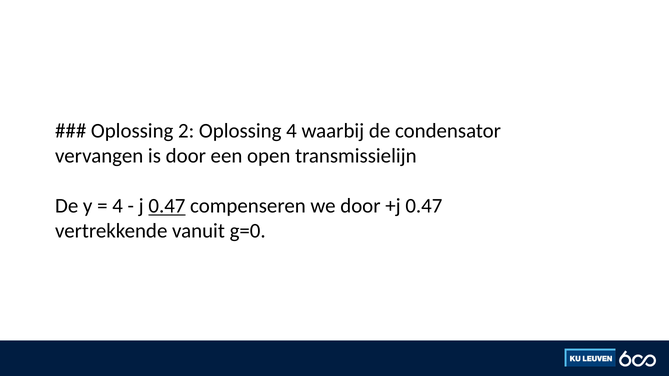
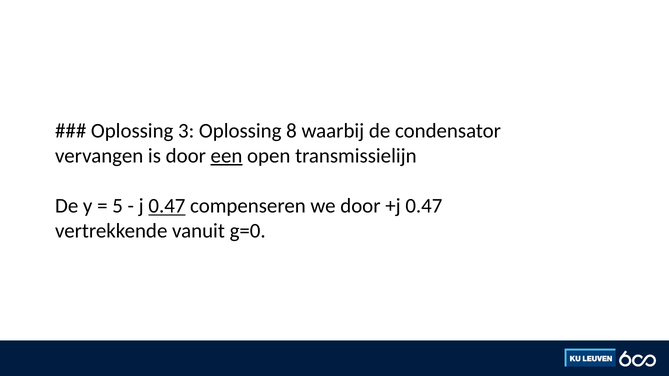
2: 2 -> 3 (186, 131)
Oplossing 4: 4 -> 8 (292, 131)
een underline: none -> present (226, 156)
4: 4 -> 5 (118, 206)
